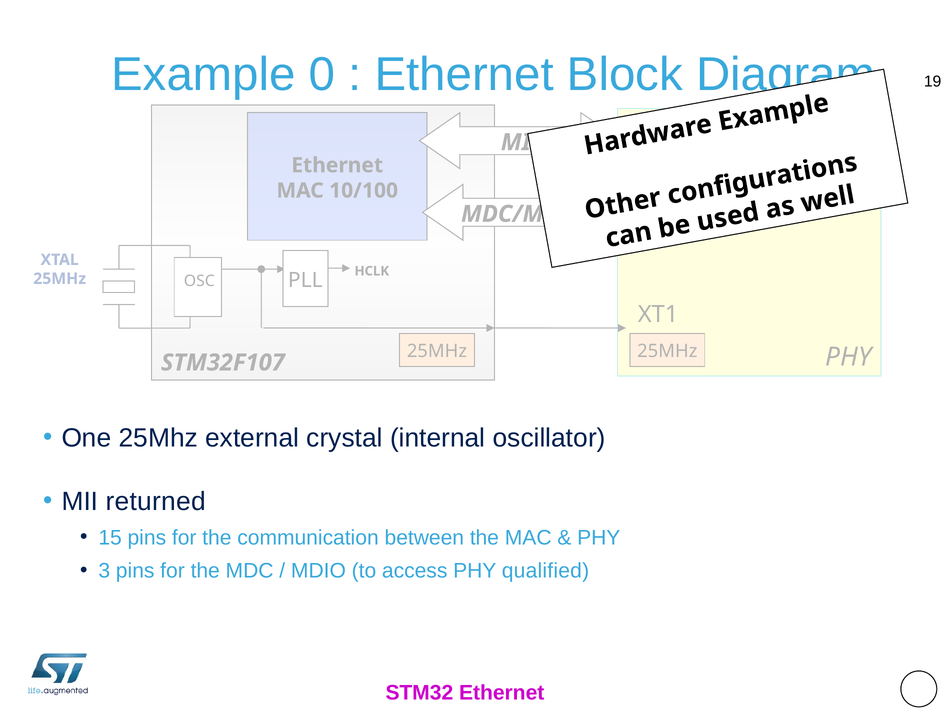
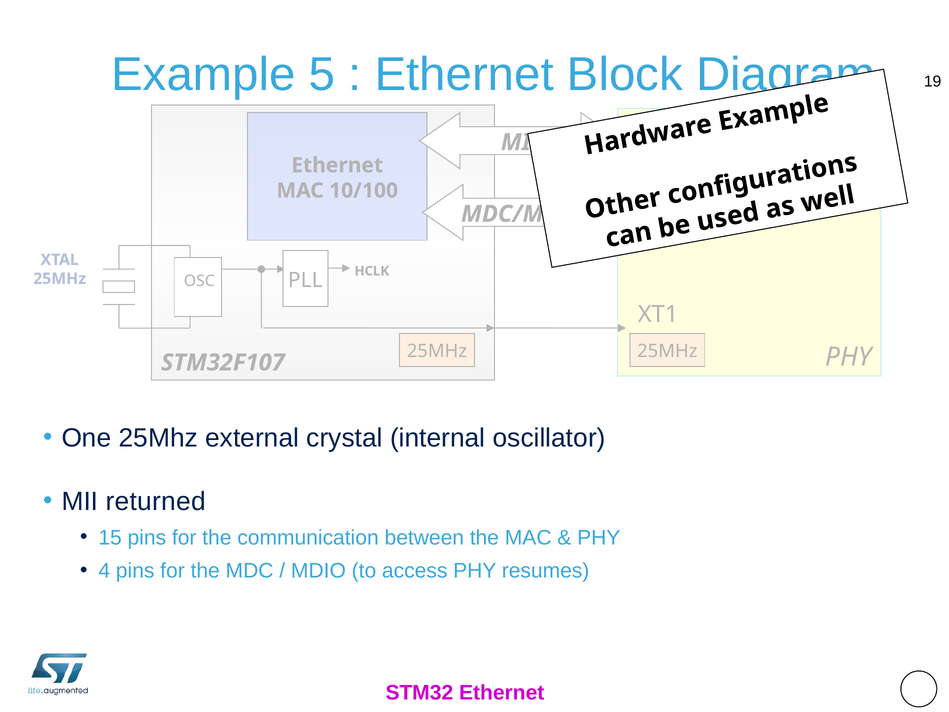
0: 0 -> 5 (322, 75)
3: 3 -> 4 (104, 571)
qualified: qualified -> resumes (546, 571)
